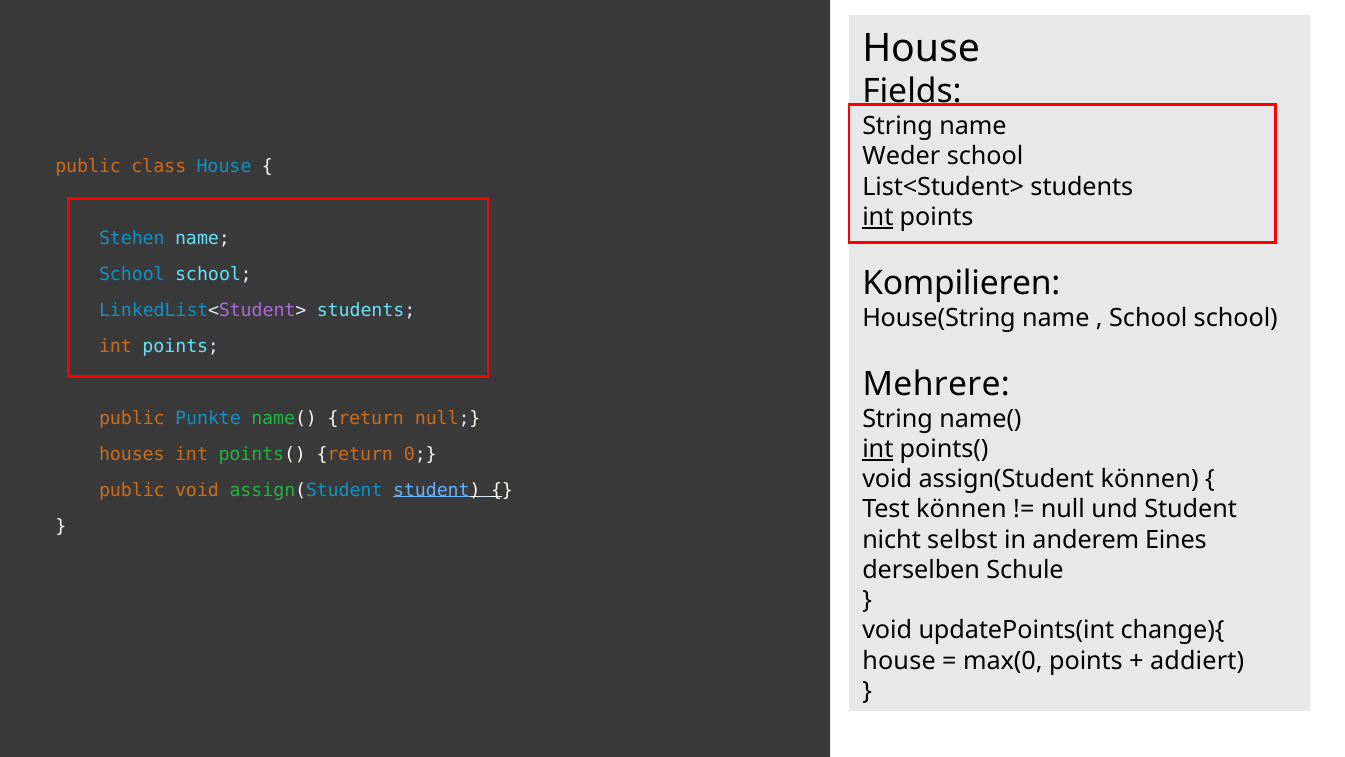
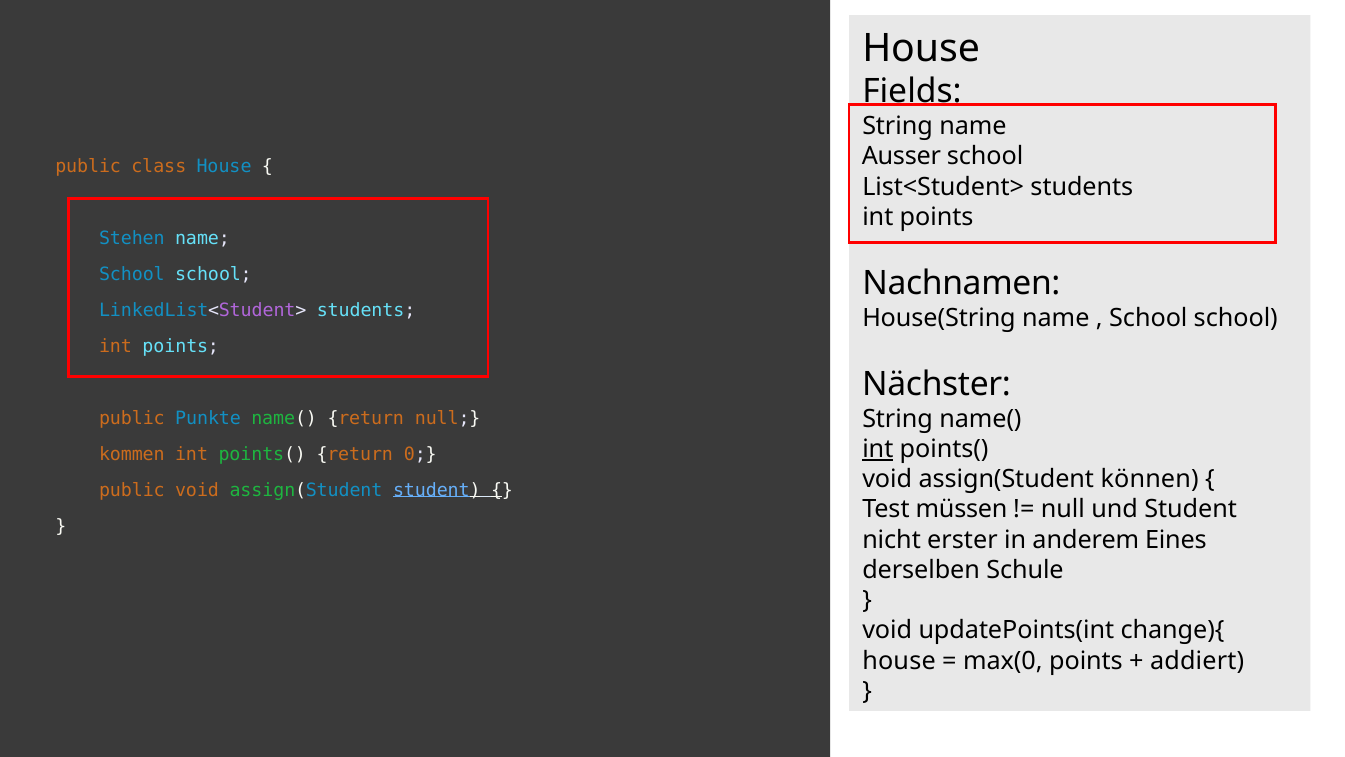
Weder: Weder -> Ausser (901, 156)
int underline: present -> none (878, 217)
Kompilieren: Kompilieren -> Nachnamen (961, 283)
Mehrere: Mehrere -> Nächster (937, 384)
houses: houses -> kommen (132, 454)
Test können: können -> müssen (962, 509)
selbst: selbst -> erster (962, 539)
